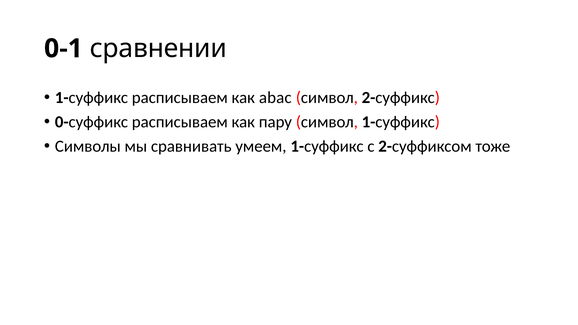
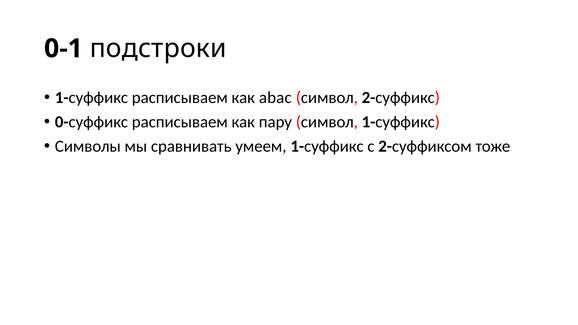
сравнении: сравнении -> подстроки (158, 49)
